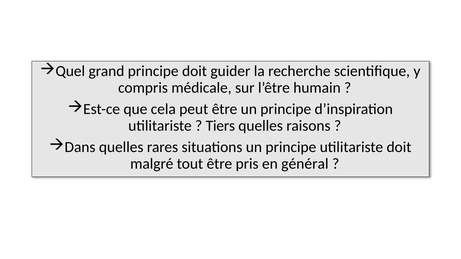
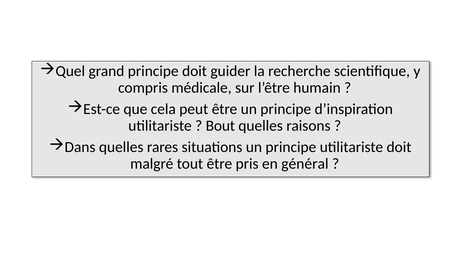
Tiers: Tiers -> Bout (220, 126)
